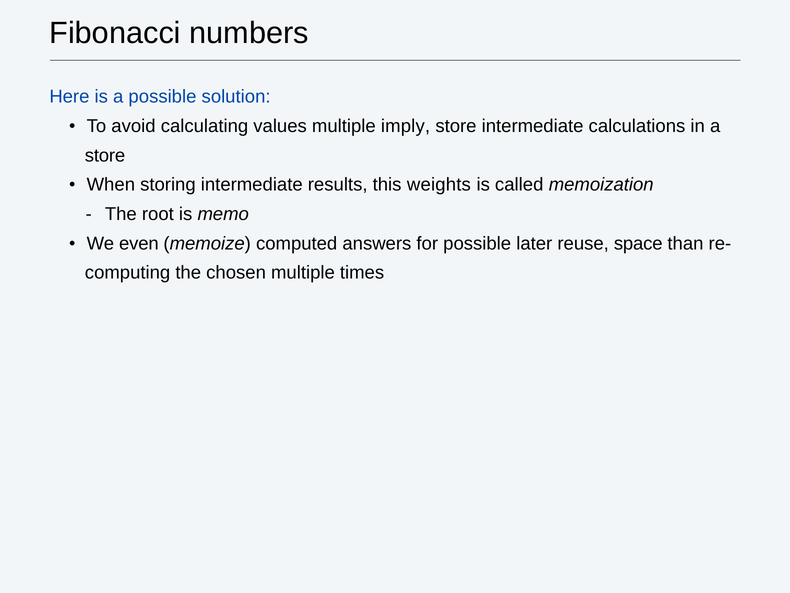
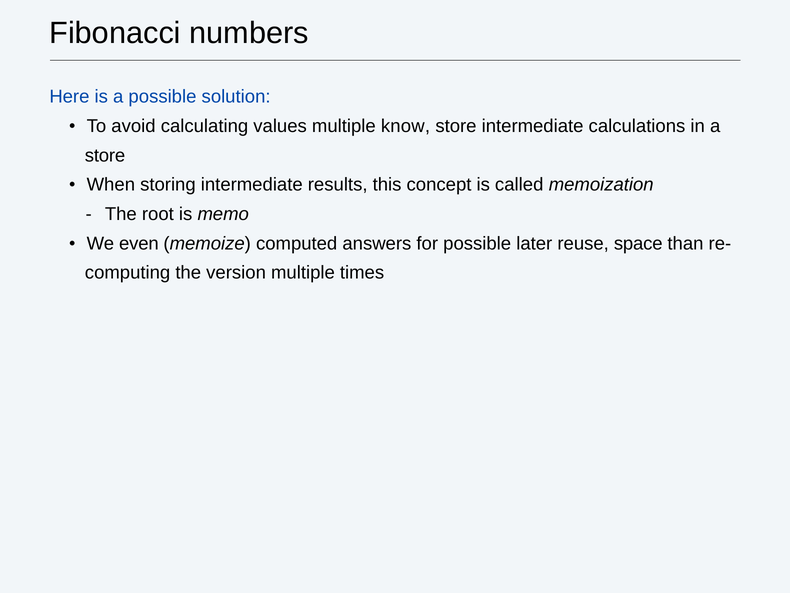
imply: imply -> know (405, 126)
weights: weights -> concept (439, 185)
chosen: chosen -> version (236, 273)
